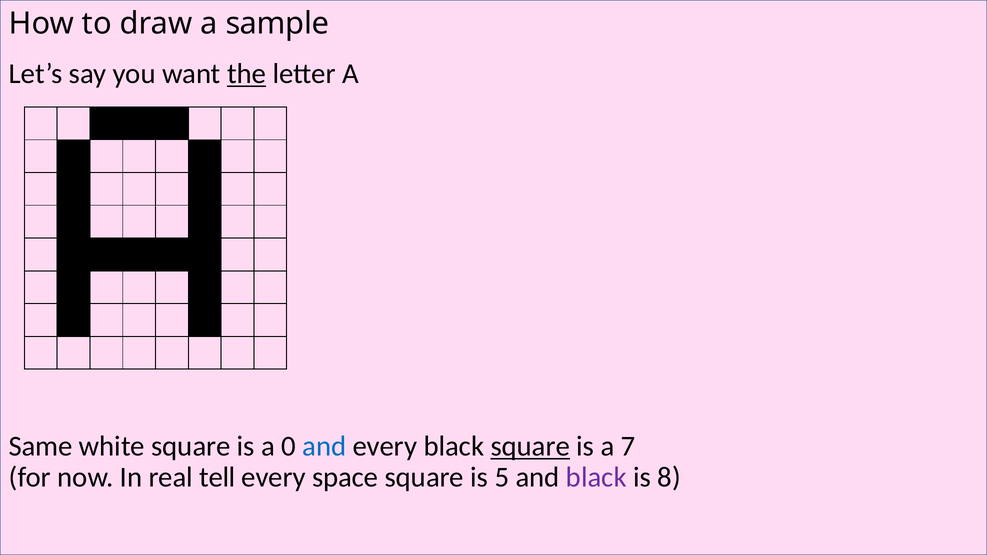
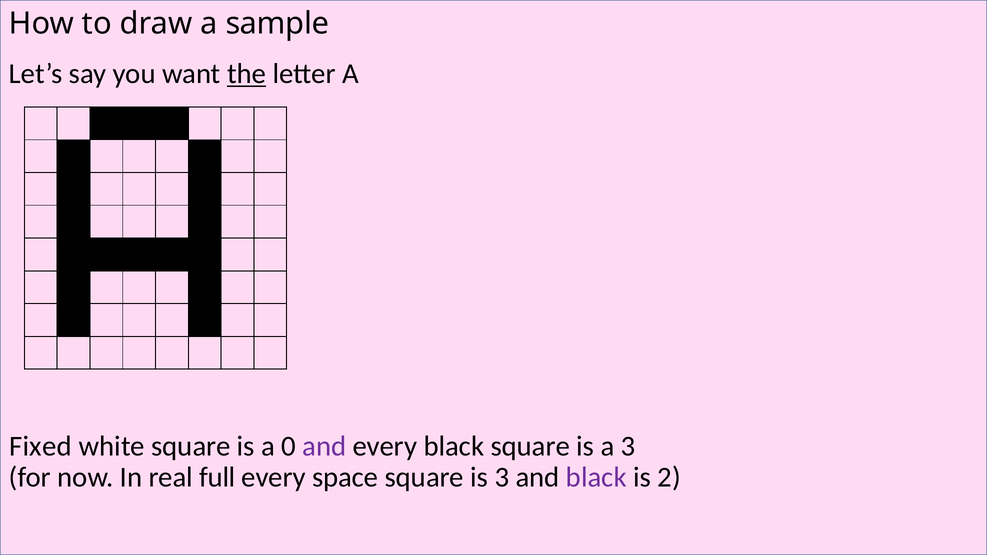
Same: Same -> Fixed (40, 446)
and colour: blue -> purple (324, 446)
square underline: present -> none (530, 446)
a 7: 7 -> 3 (628, 446)
tell: tell -> full (217, 478)
is 5: 5 -> 3 (502, 478)
8: 8 -> 2 (669, 478)
